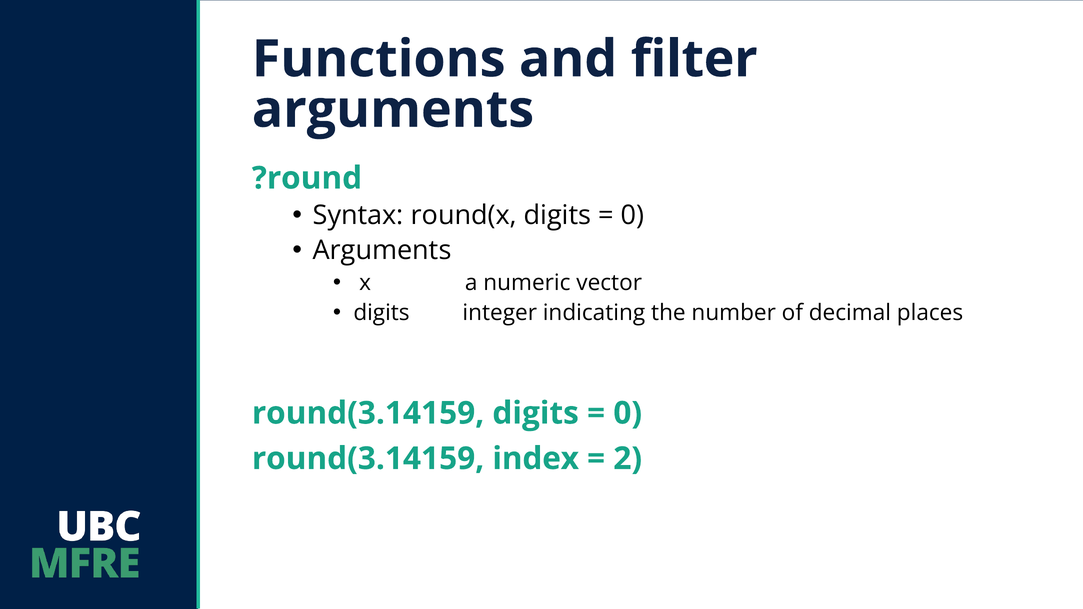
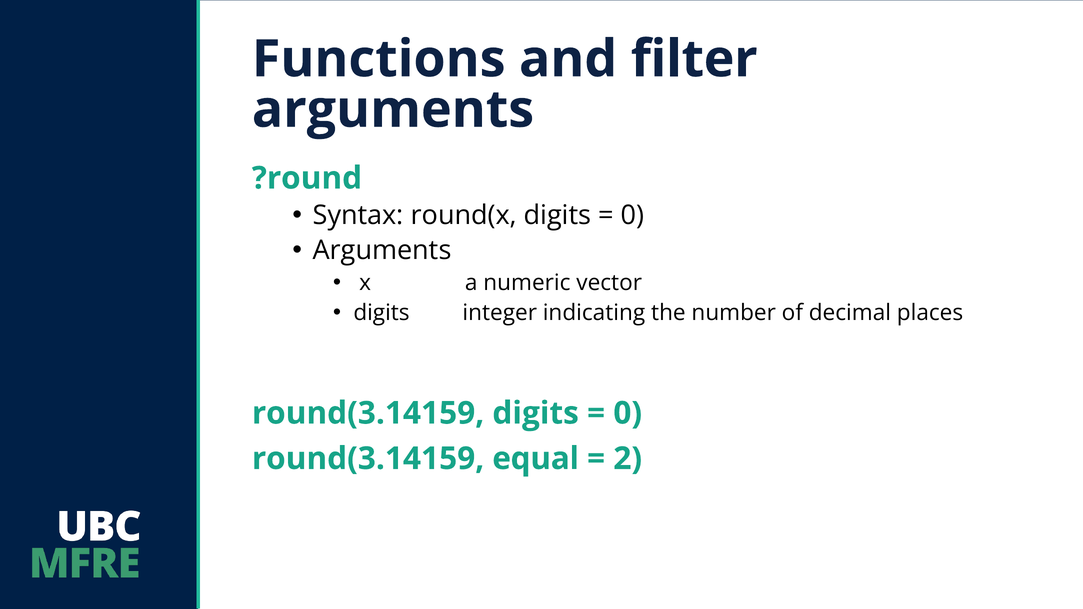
index: index -> equal (536, 459)
